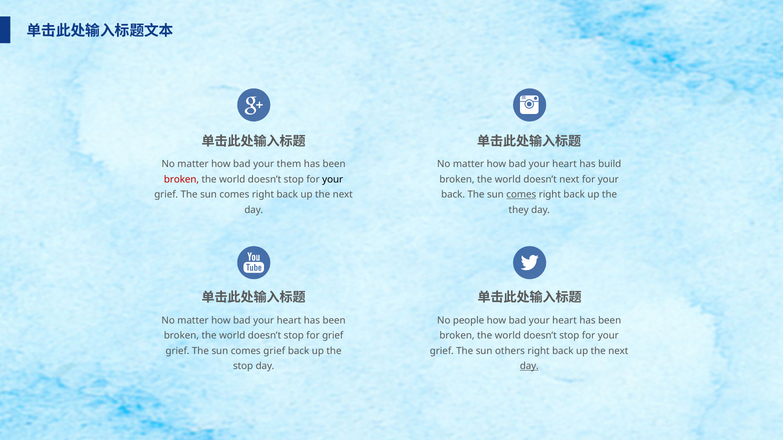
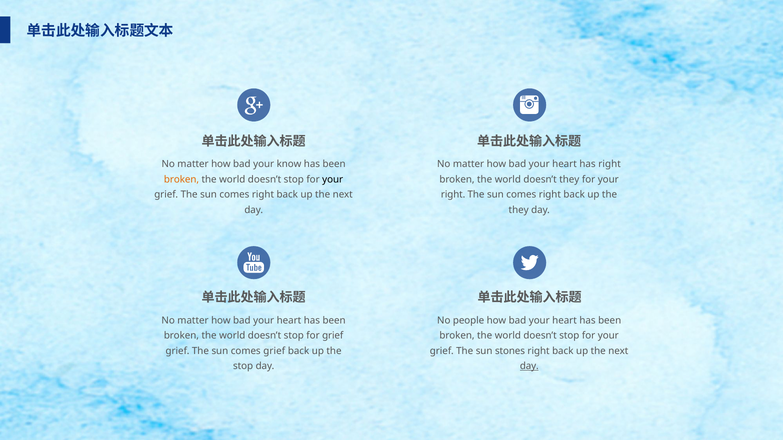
them: them -> know (289, 164)
has build: build -> right (610, 164)
broken colour: red -> orange (181, 180)
doesn’t next: next -> they (569, 180)
back: back -> right (453, 195)
comes underline: present -> none (521, 195)
others: others -> stones (510, 351)
